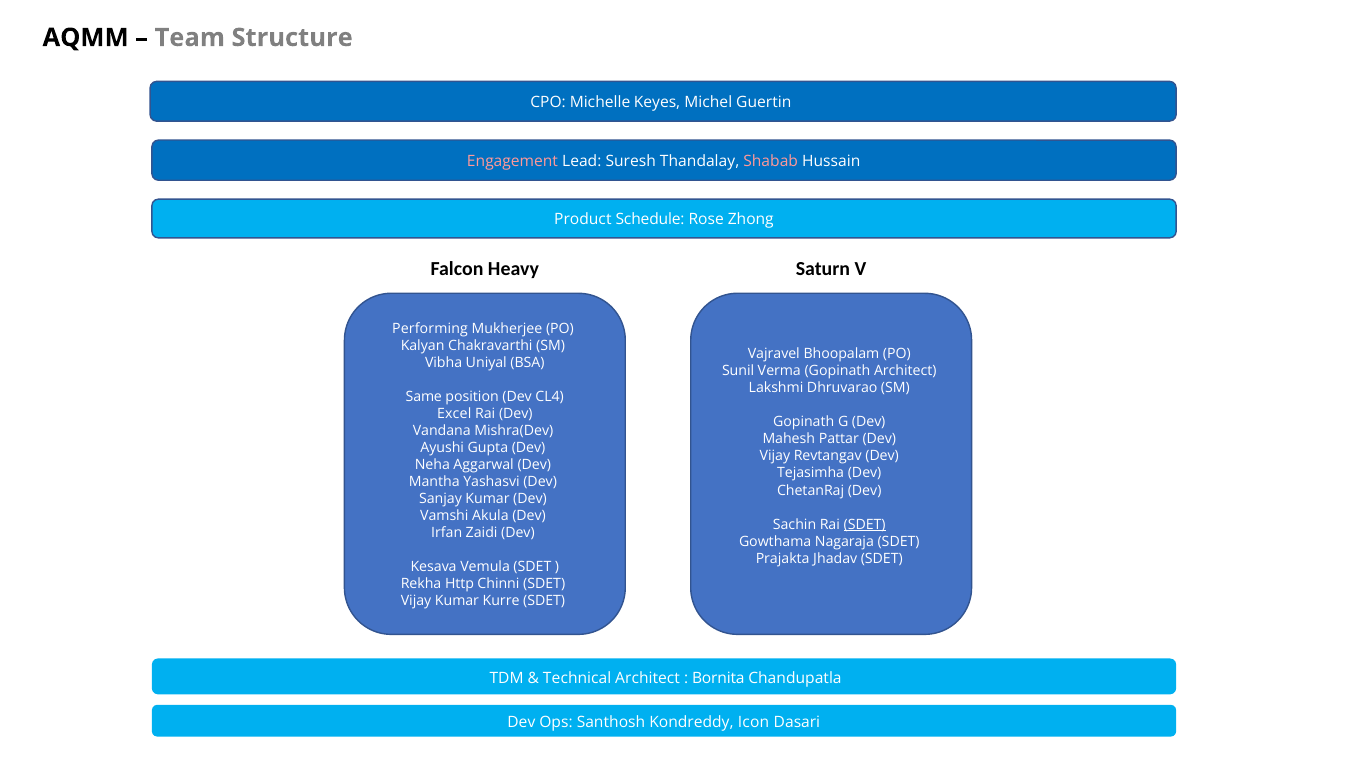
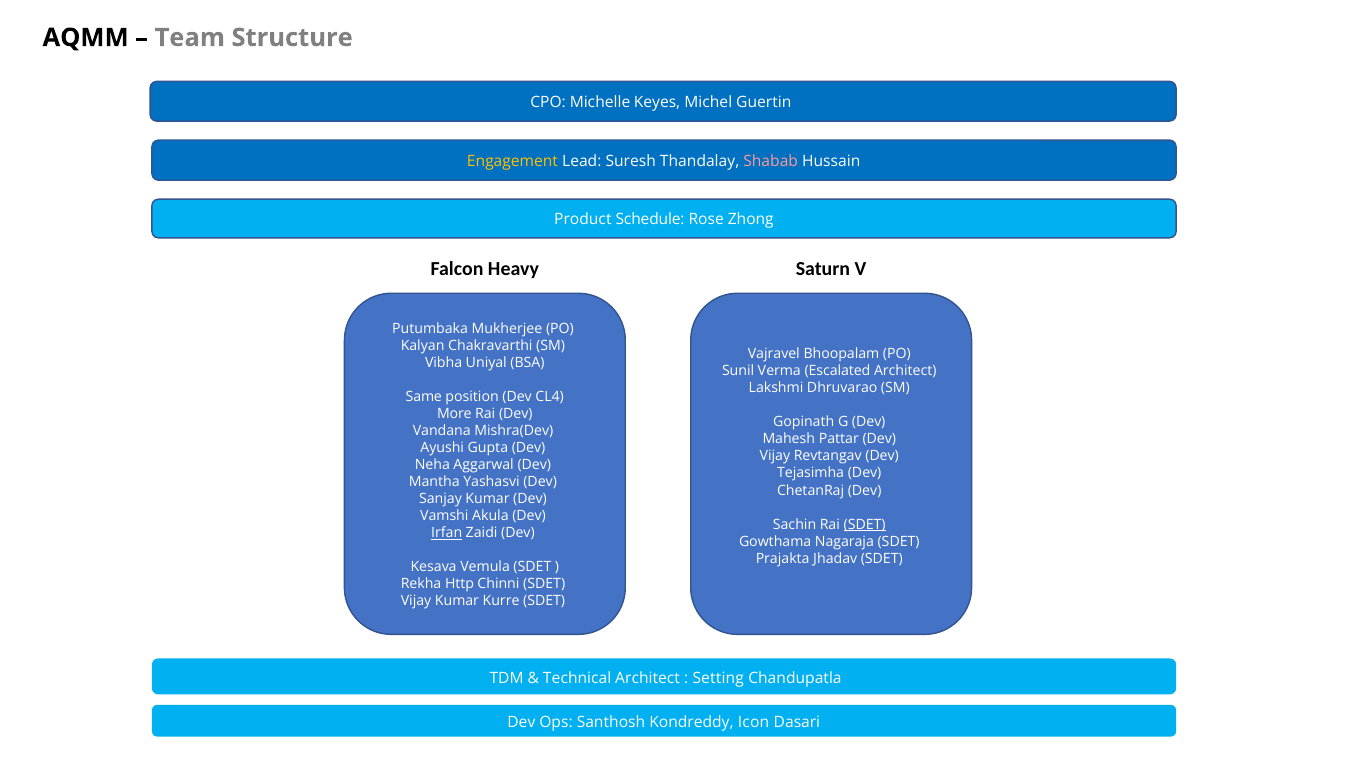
Engagement colour: pink -> yellow (513, 161)
Performing: Performing -> Putumbaka (430, 328)
Verma Gopinath: Gopinath -> Escalated (837, 371)
Excel: Excel -> More (454, 414)
Irfan underline: none -> present (447, 533)
Bornita: Bornita -> Setting (718, 678)
